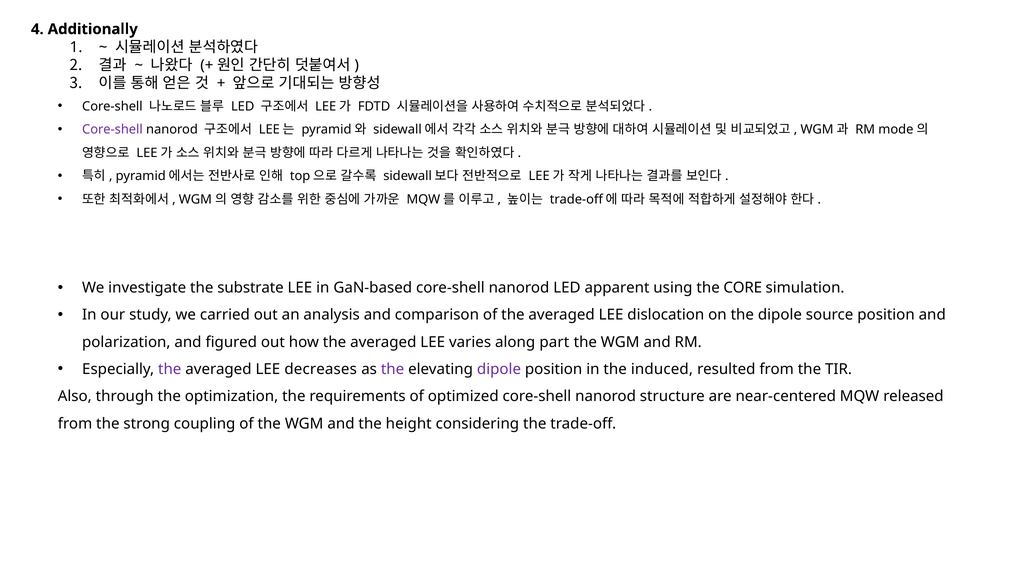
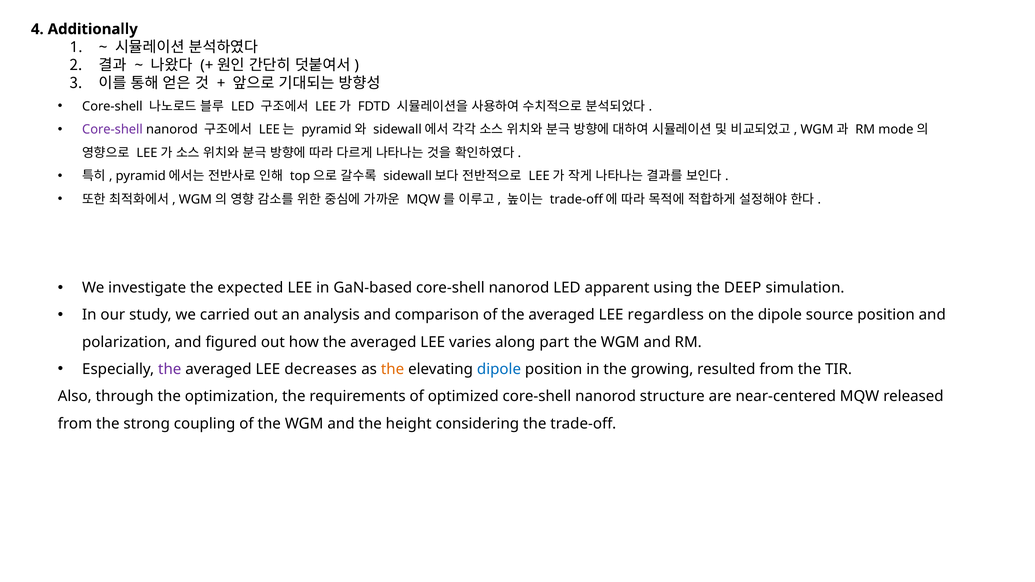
substrate: substrate -> expected (250, 288)
CORE: CORE -> DEEP (743, 288)
dislocation: dislocation -> regardless (666, 315)
the colour: purple -> orange (393, 369)
dipole colour: purple -> blue (499, 369)
induced: induced -> growing (662, 369)
